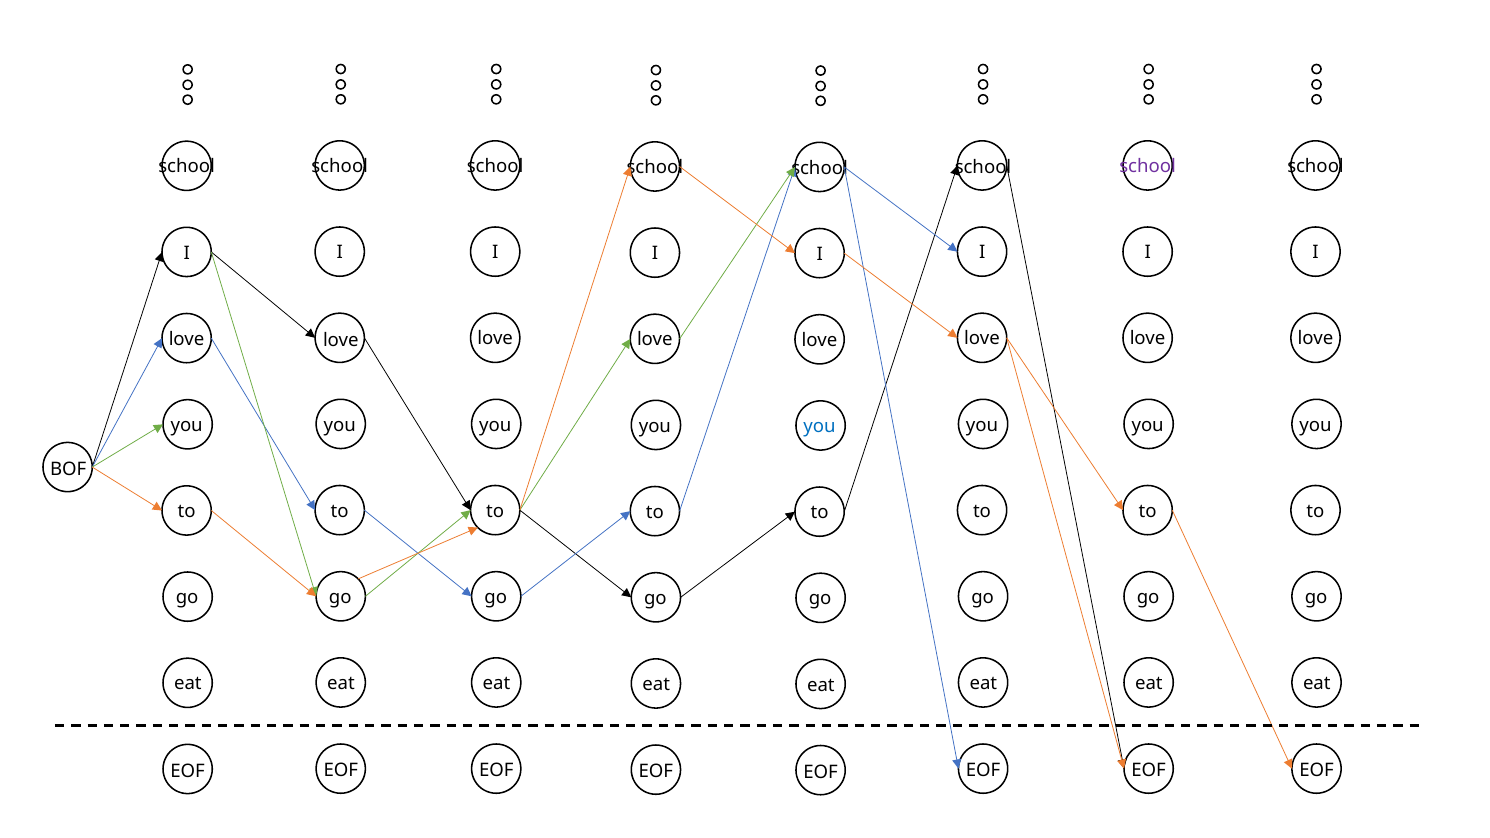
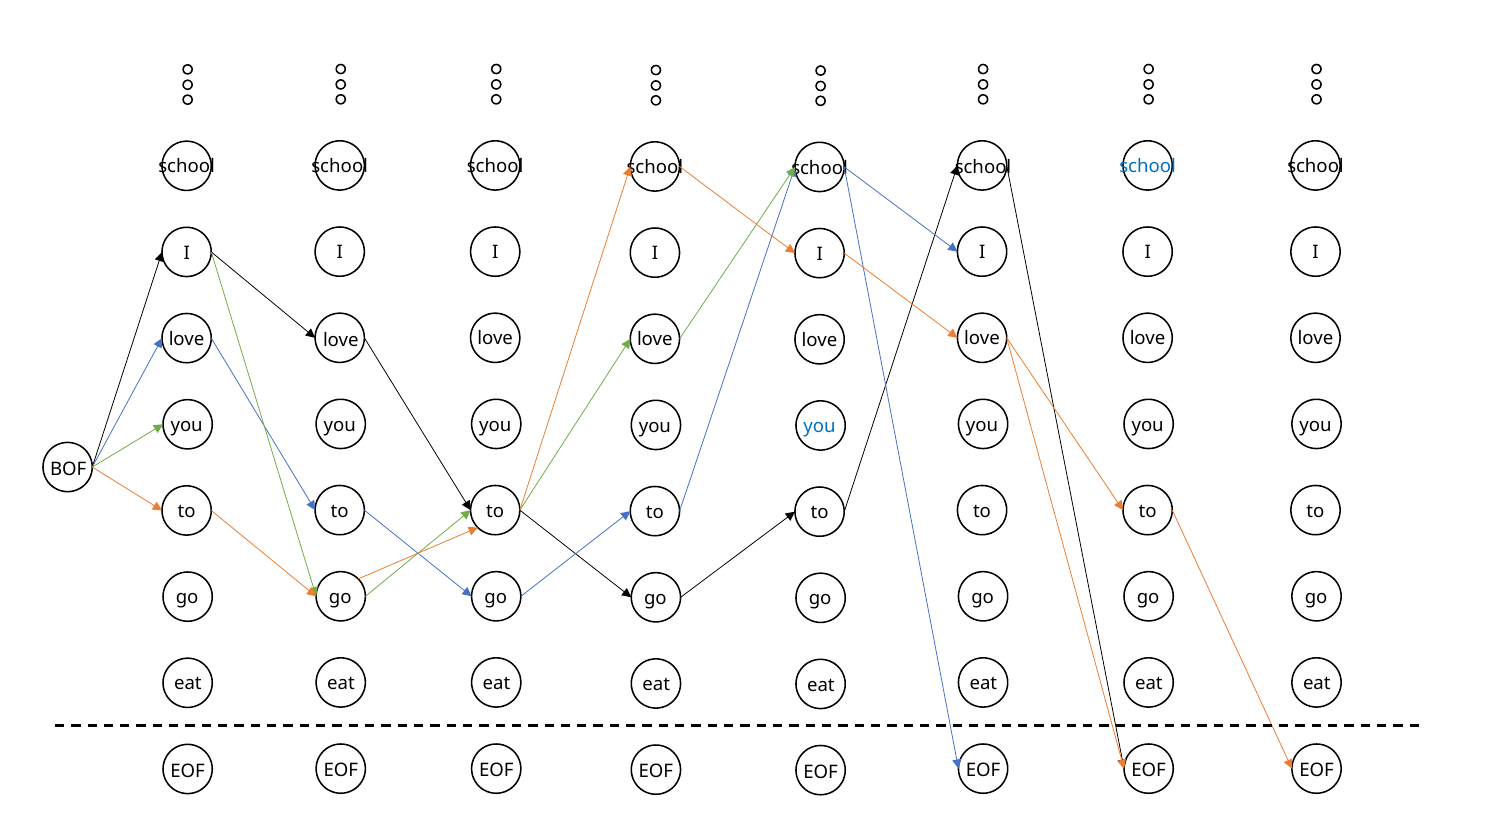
school colour: purple -> blue (1148, 166)
